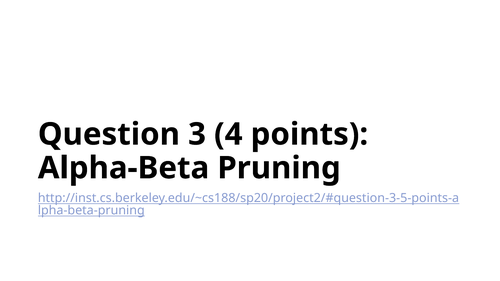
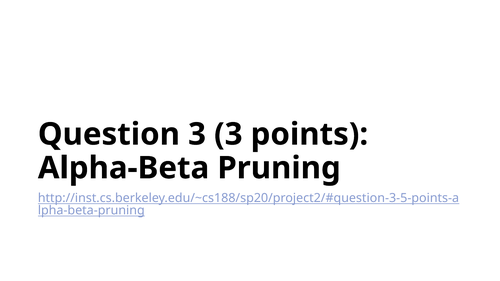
3 4: 4 -> 3 (228, 134)
